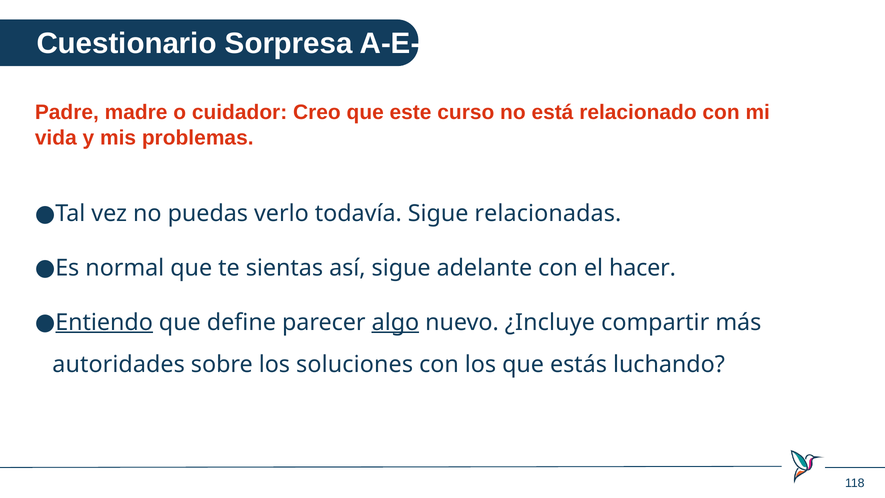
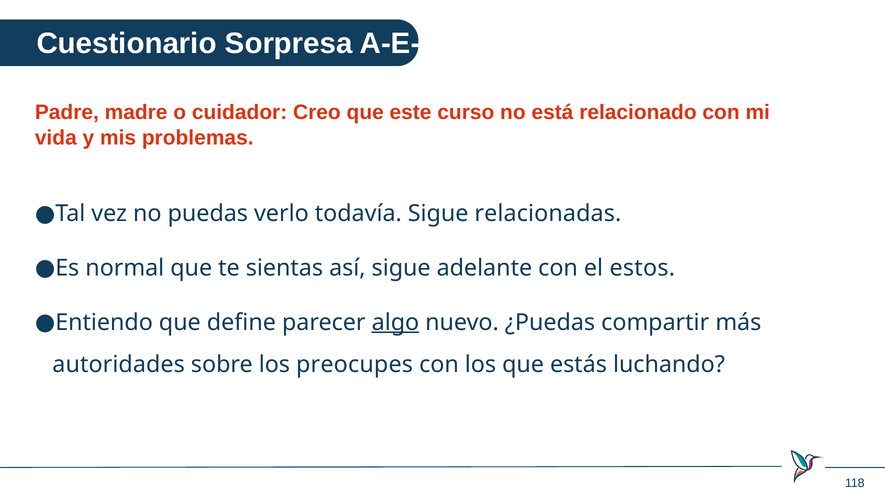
hacer: hacer -> estos (642, 268)
Entiendo underline: present -> none (104, 322)
¿Incluye: ¿Incluye -> ¿Puedas (550, 322)
soluciones: soluciones -> preocupes (355, 364)
